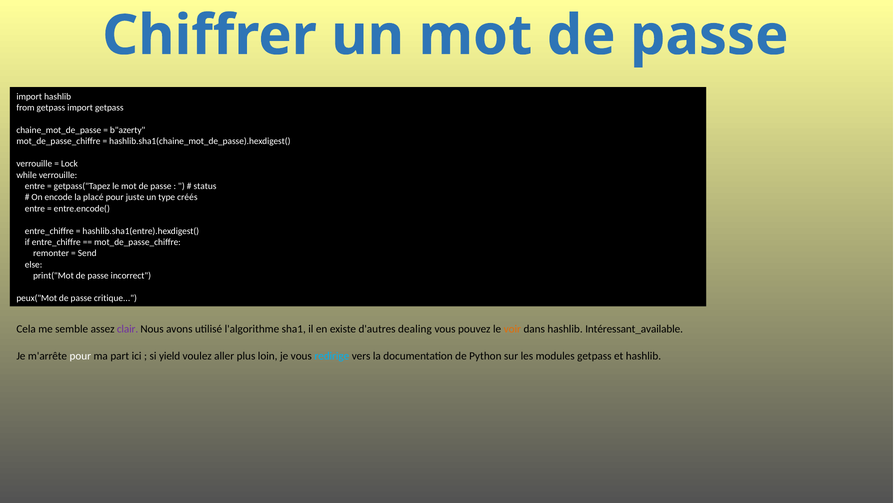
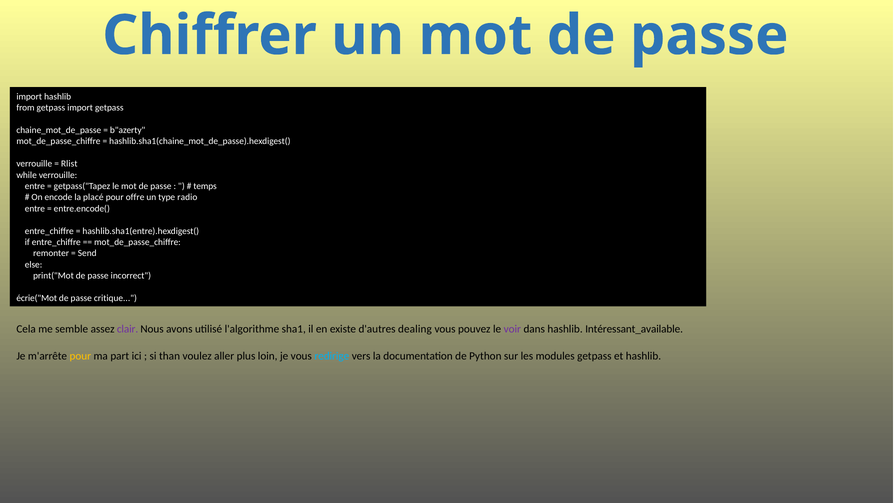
Lock: Lock -> Rlist (69, 164)
status: status -> temps (205, 186)
juste: juste -> offre (135, 198)
créés: créés -> radio (187, 198)
peux("Mot: peux("Mot -> écrie("Mot (37, 298)
voir colour: orange -> purple (512, 329)
pour colour: white -> yellow (80, 356)
yield: yield -> than (170, 356)
